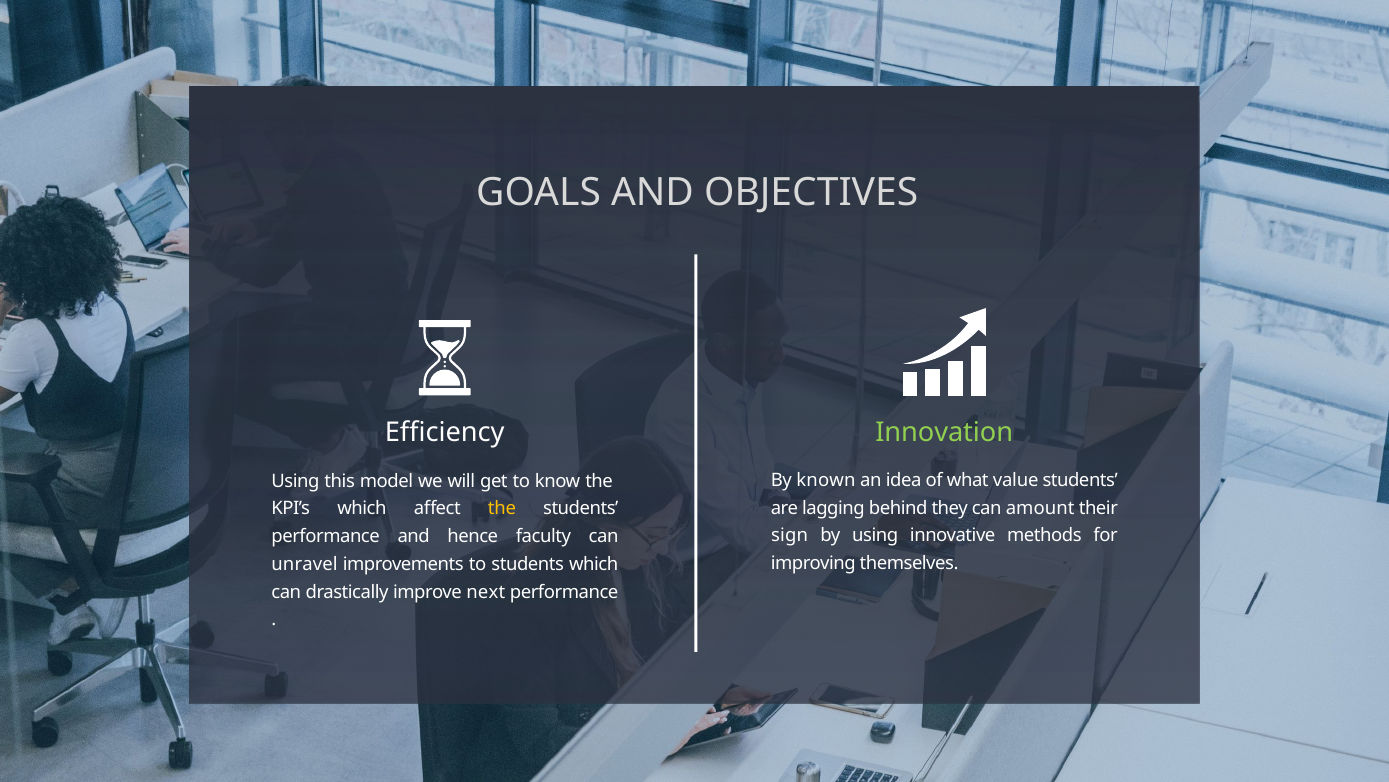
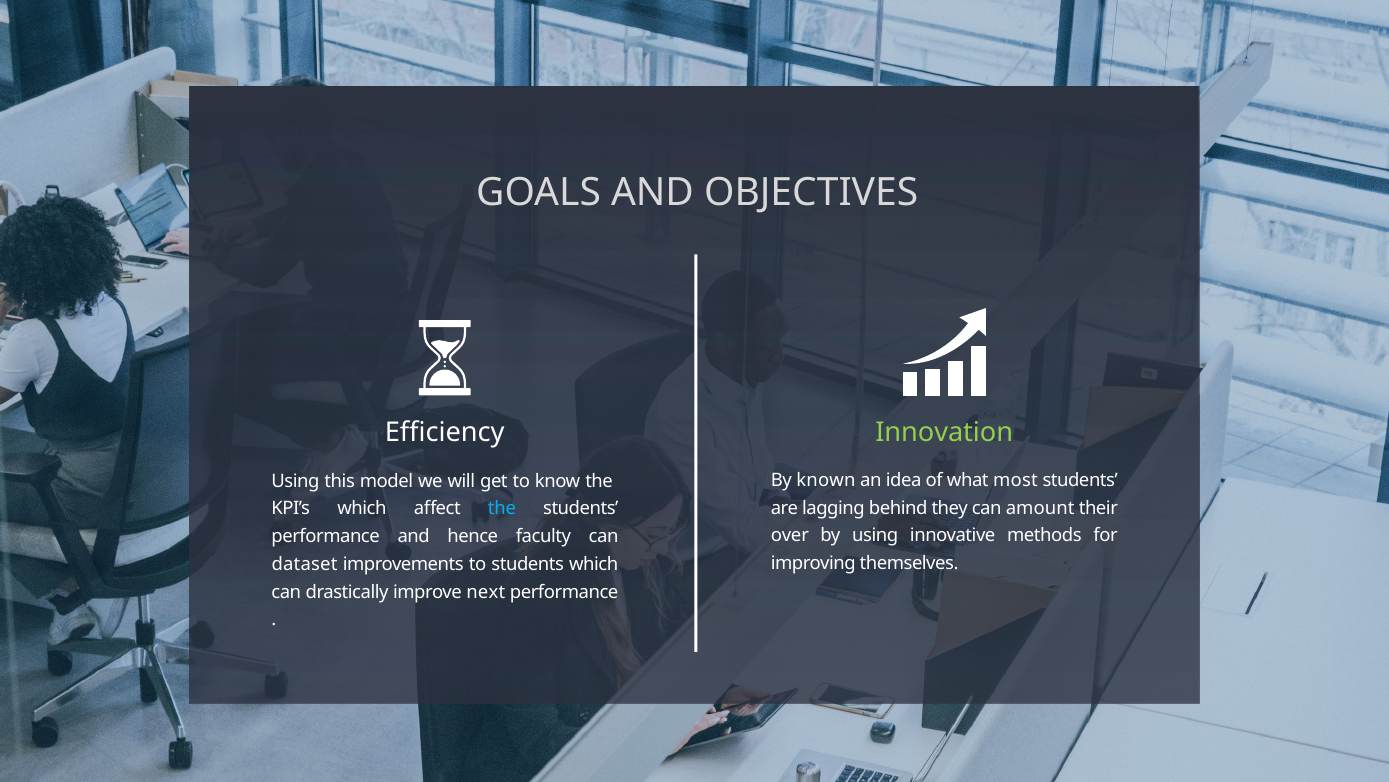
value: value -> most (1015, 480)
the colour: yellow -> light blue (502, 508)
sign: sign -> over (790, 535)
unravel: unravel -> dataset (304, 564)
